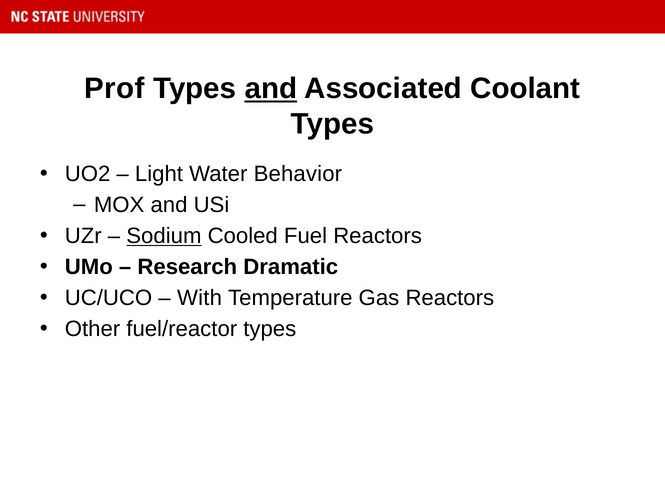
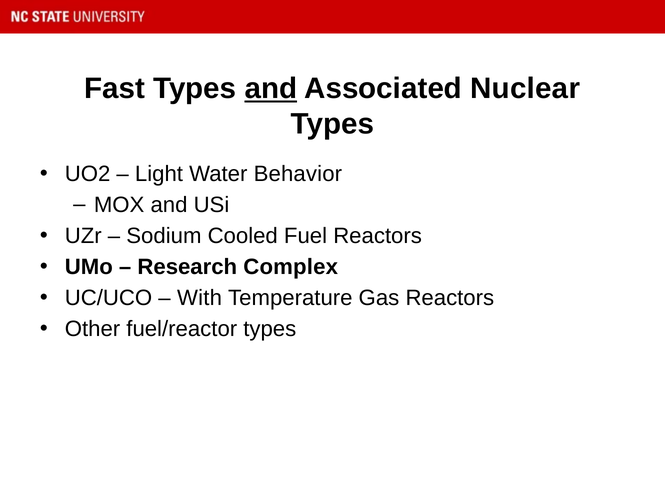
Prof: Prof -> Fast (115, 89)
Coolant: Coolant -> Nuclear (525, 89)
Sodium underline: present -> none (164, 236)
Dramatic: Dramatic -> Complex (291, 267)
